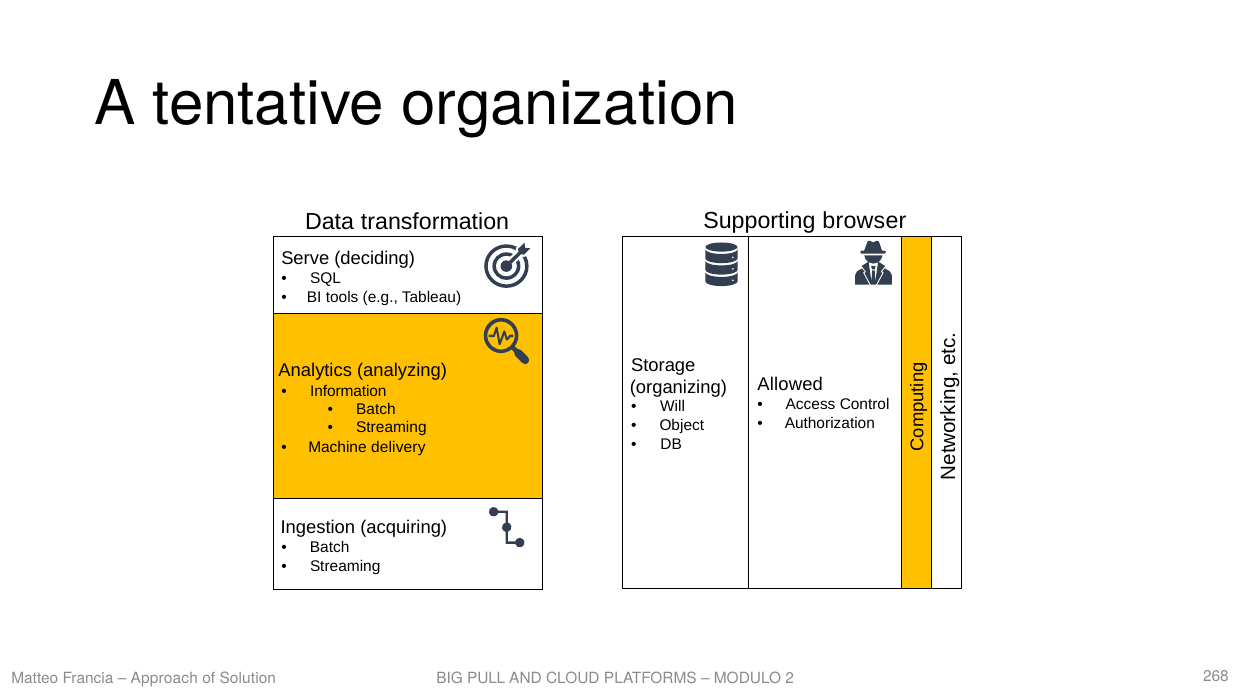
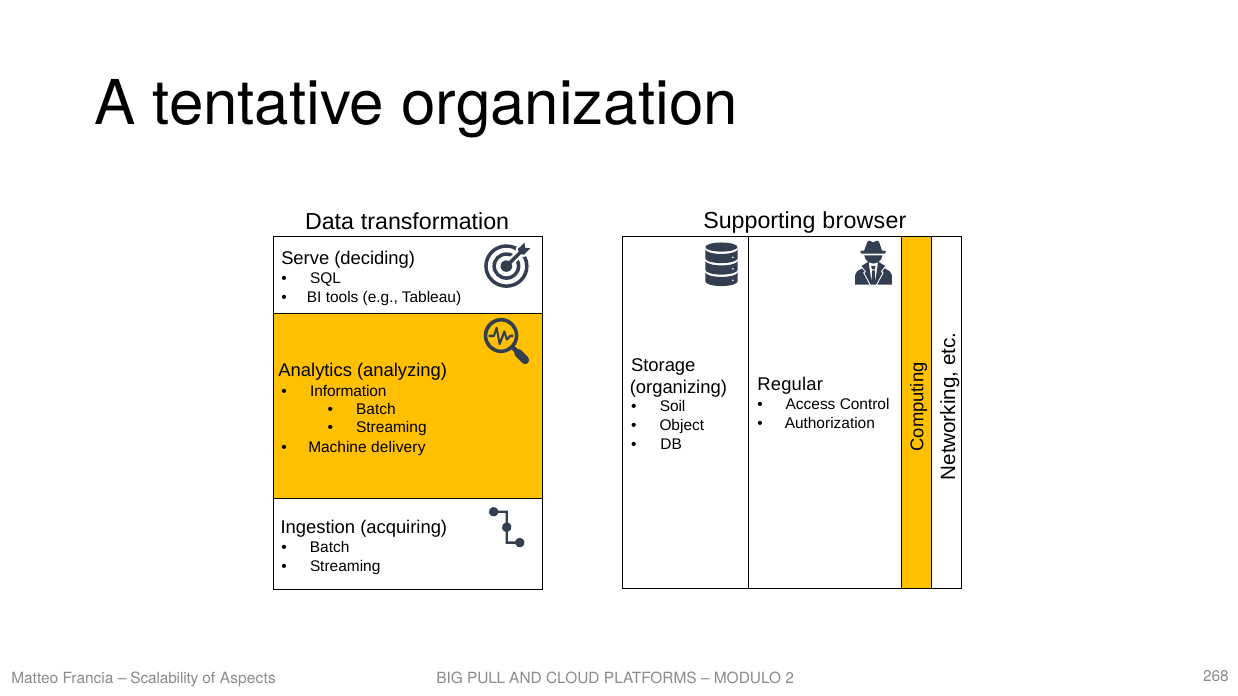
Allowed: Allowed -> Regular (790, 384)
Will: Will -> Soil (673, 407)
Approach: Approach -> Scalability (164, 679)
Solution: Solution -> Aspects (248, 679)
